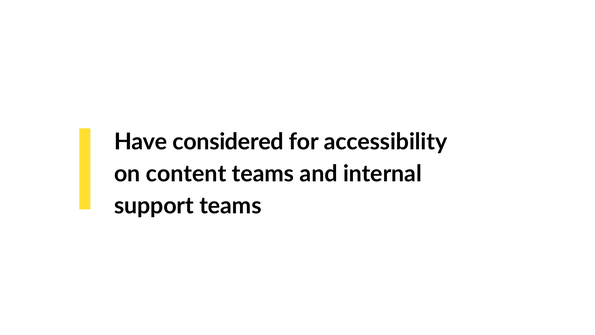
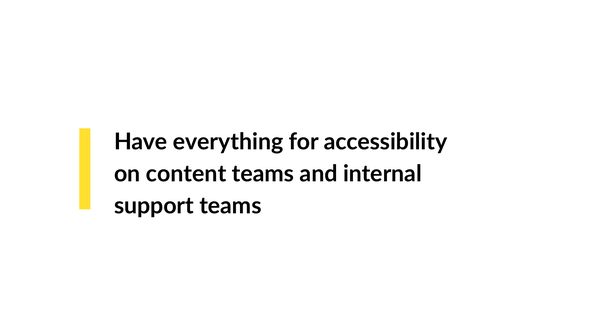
considered: considered -> everything (228, 142)
